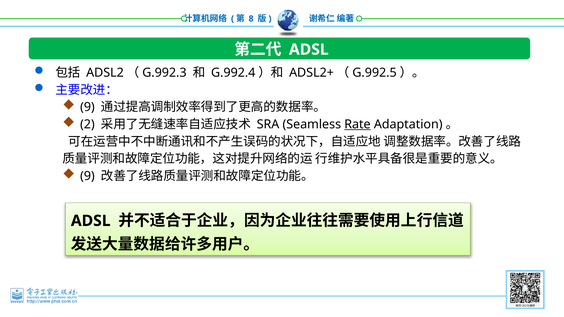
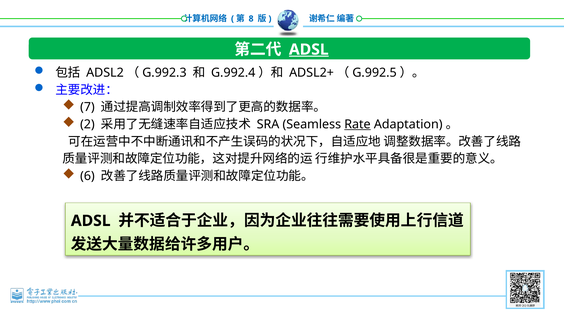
ADSL underline: none -> present (309, 50)
9: 9 -> 7 (87, 107)
9: 9 -> 6 (87, 176)
